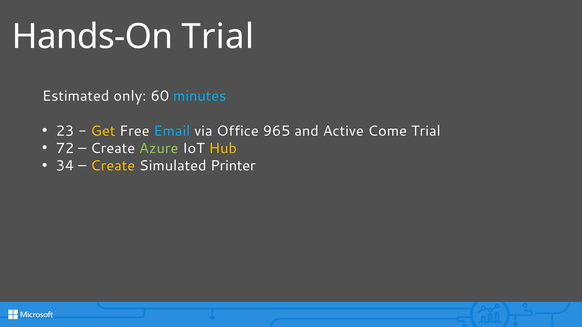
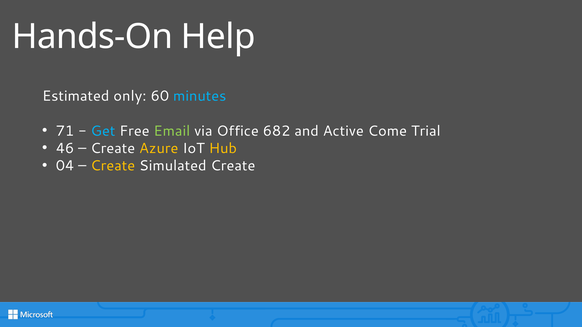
Hands-On Trial: Trial -> Help (218, 37)
23: 23 -> 71 (65, 131)
Get colour: yellow -> light blue (103, 131)
Email colour: light blue -> light green (172, 131)
965: 965 -> 682 (277, 131)
72: 72 -> 46 (65, 149)
Azure colour: light green -> yellow (159, 149)
34: 34 -> 04 (65, 166)
Simulated Printer: Printer -> Create (233, 166)
